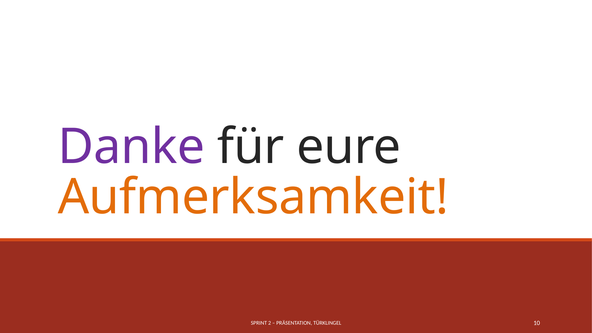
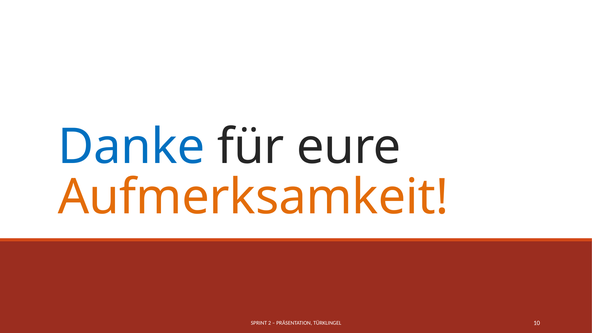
Danke colour: purple -> blue (131, 147)
